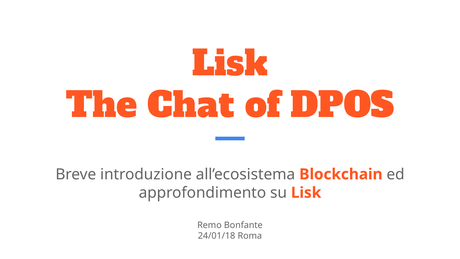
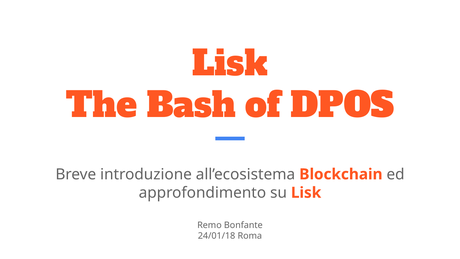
Chat: Chat -> Bash (191, 106)
